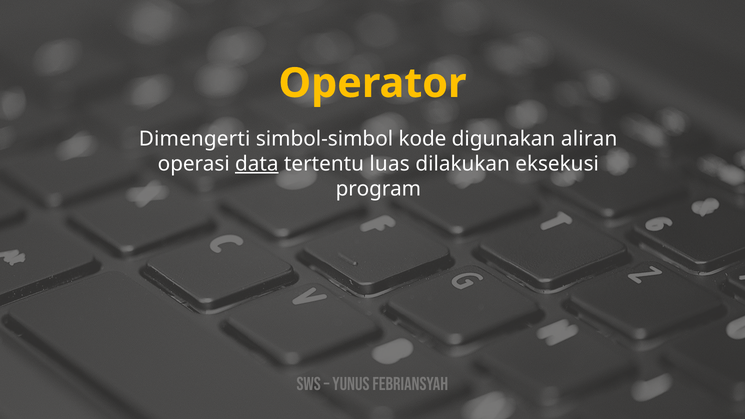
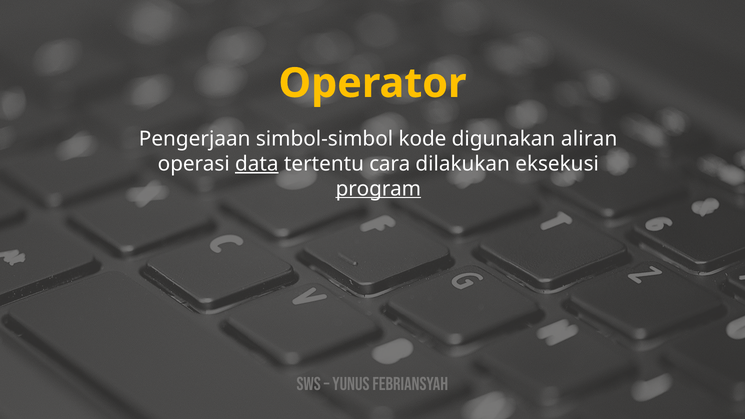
Dimengerti: Dimengerti -> Pengerjaan (195, 139)
luas: luas -> cara (390, 164)
program underline: none -> present (378, 189)
